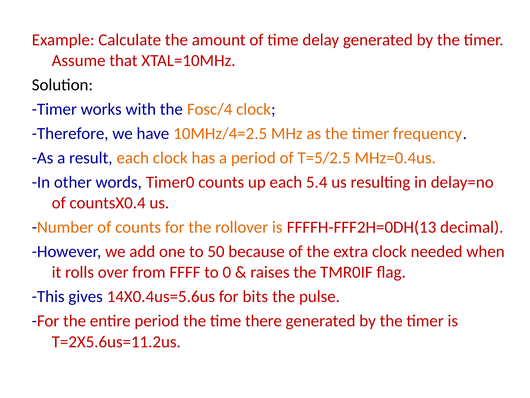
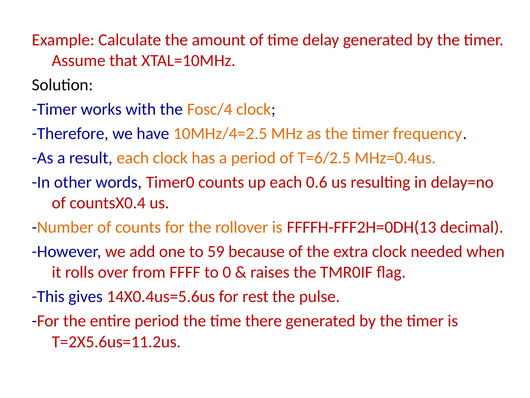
T=5/2.5: T=5/2.5 -> T=6/2.5 (324, 158)
5.4: 5.4 -> 0.6 (317, 182)
50: 50 -> 59 (216, 251)
bits: bits -> rest (255, 296)
